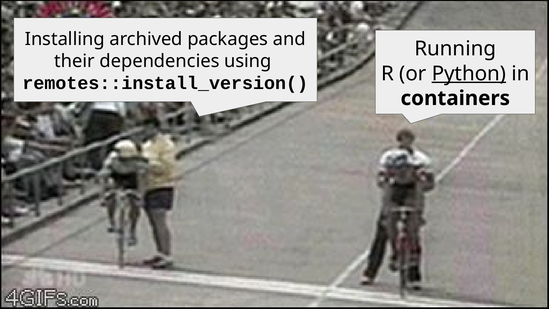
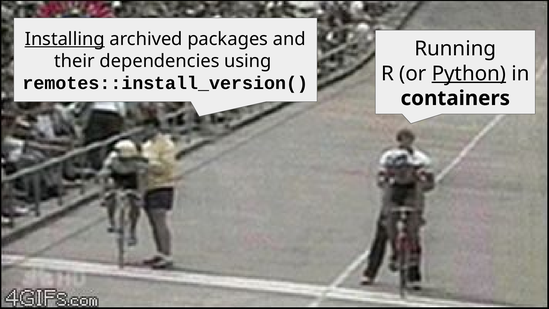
Installing underline: none -> present (65, 39)
